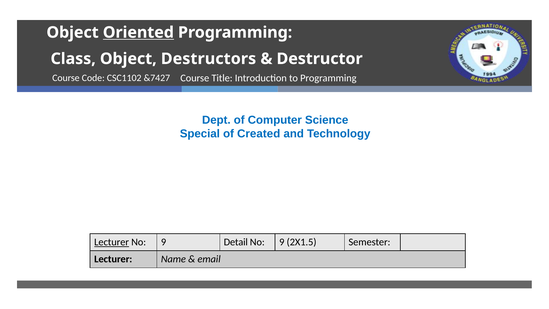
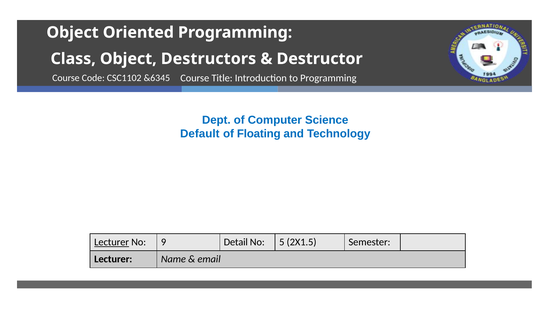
Oriented underline: present -> none (138, 32)
&7427: &7427 -> &6345 (157, 78)
Special: Special -> Default (200, 134)
Created: Created -> Floating (259, 134)
9: 9 -> 5 (282, 242)
